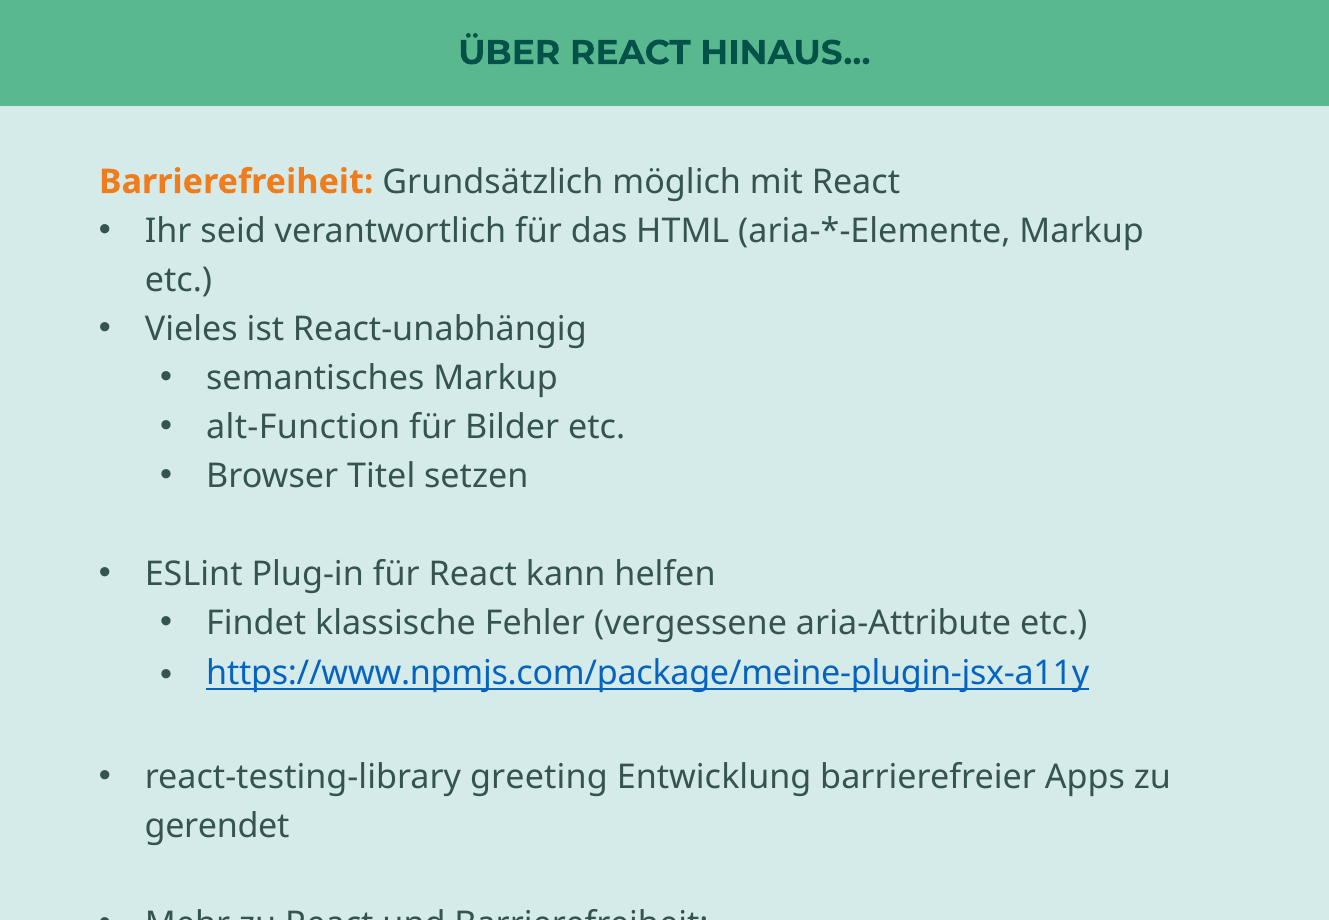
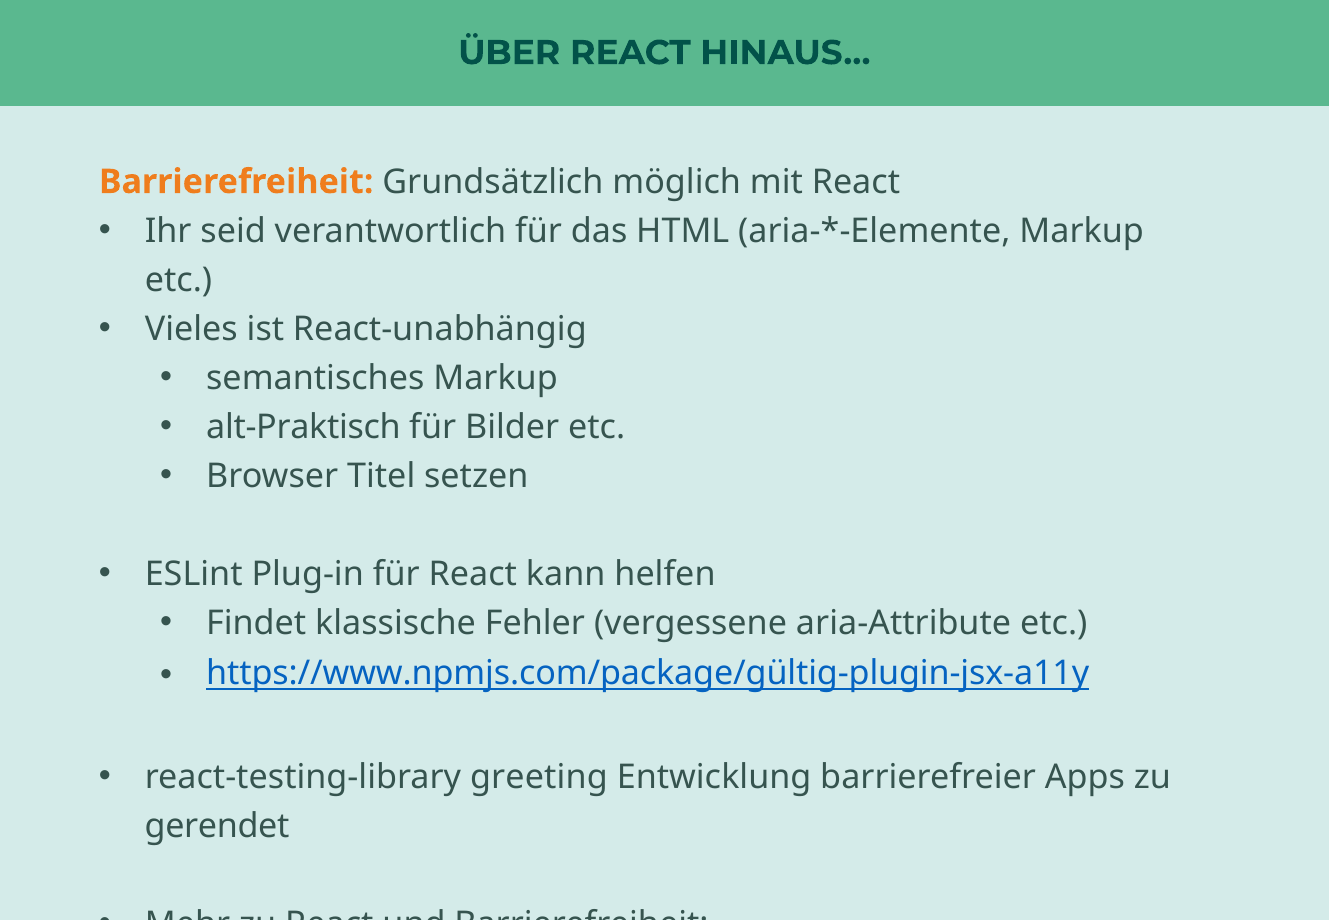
alt-Function: alt-Function -> alt-Praktisch (303, 427)
https://www.npmjs.com/package/meine-plugin-jsx-a11y: https://www.npmjs.com/package/meine-plugin-jsx-a11y -> https://www.npmjs.com/package/gültig-plugin-jsx-a11y (648, 674)
